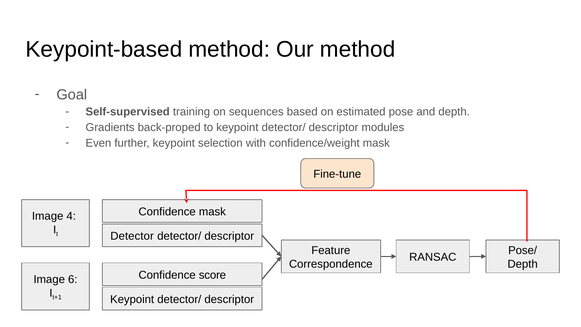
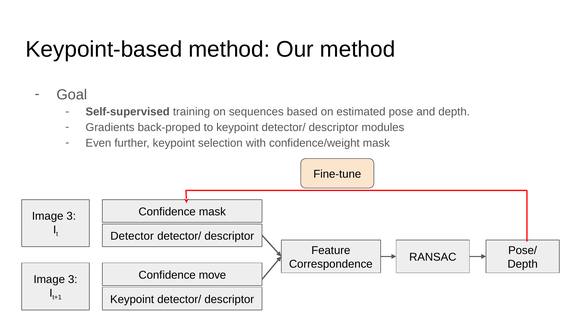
4: 4 -> 3 (71, 216)
score: score -> move (212, 275)
6: 6 -> 3 (73, 279)
